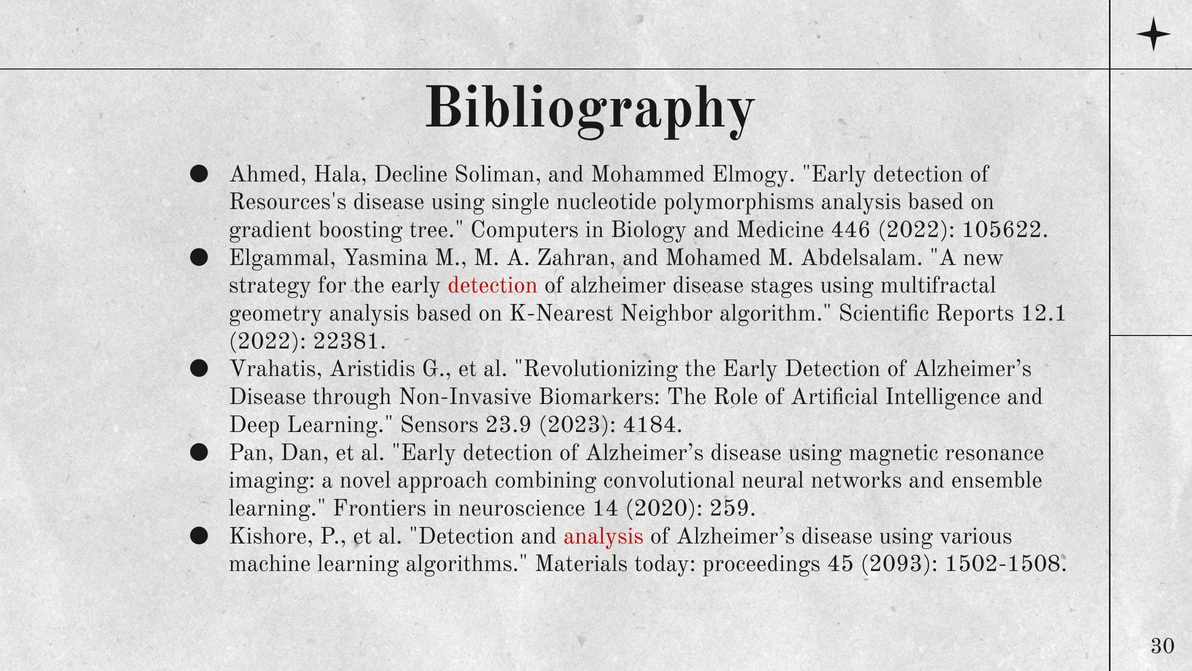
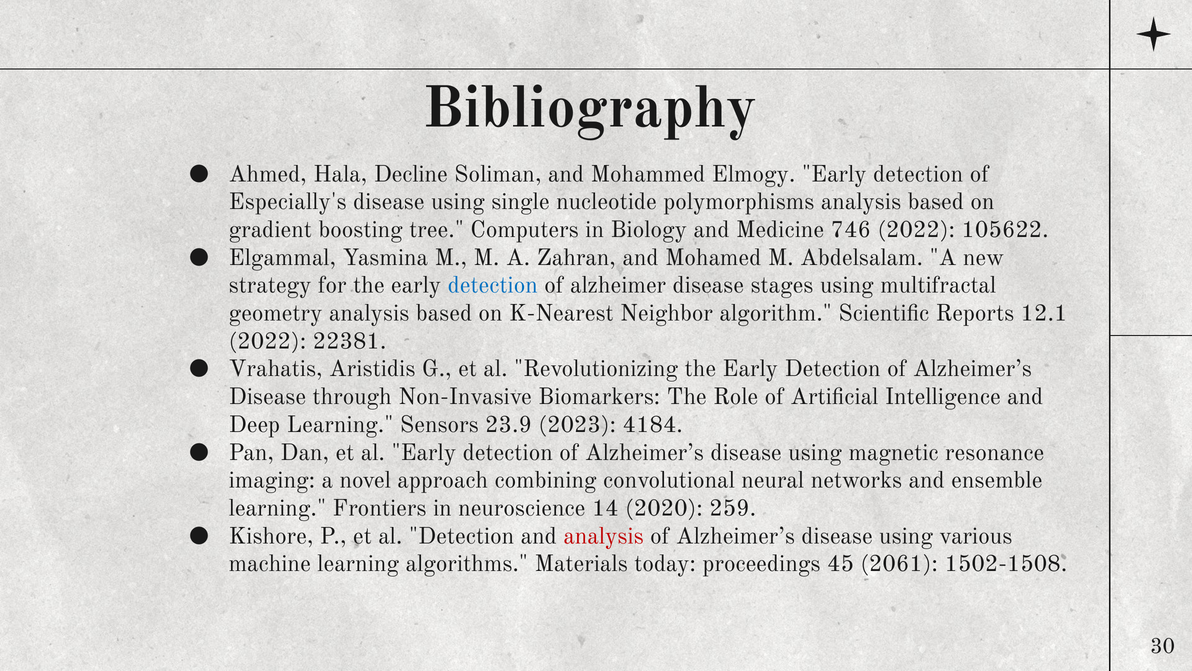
Resources's: Resources's -> Especially's (288, 202)
446: 446 -> 746 (851, 229)
detection colour: red -> blue (493, 285)
2093: 2093 -> 2061 (899, 563)
